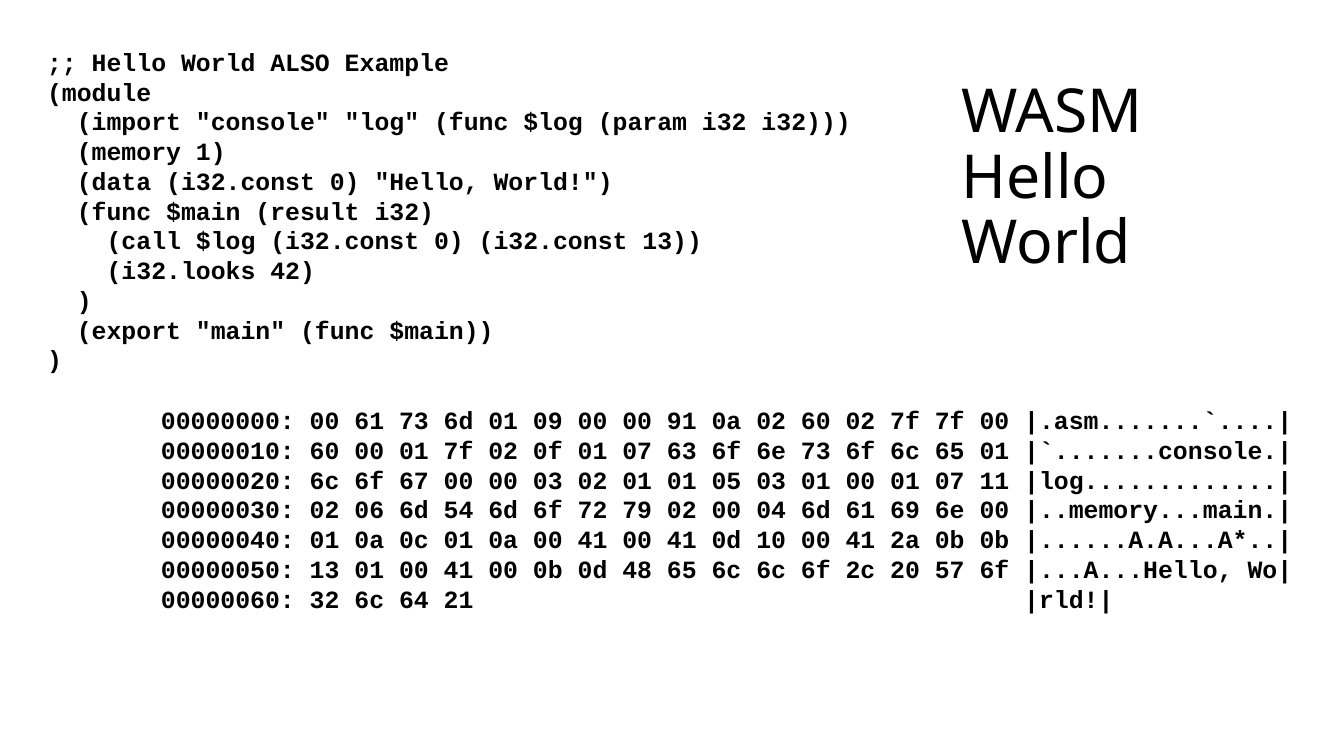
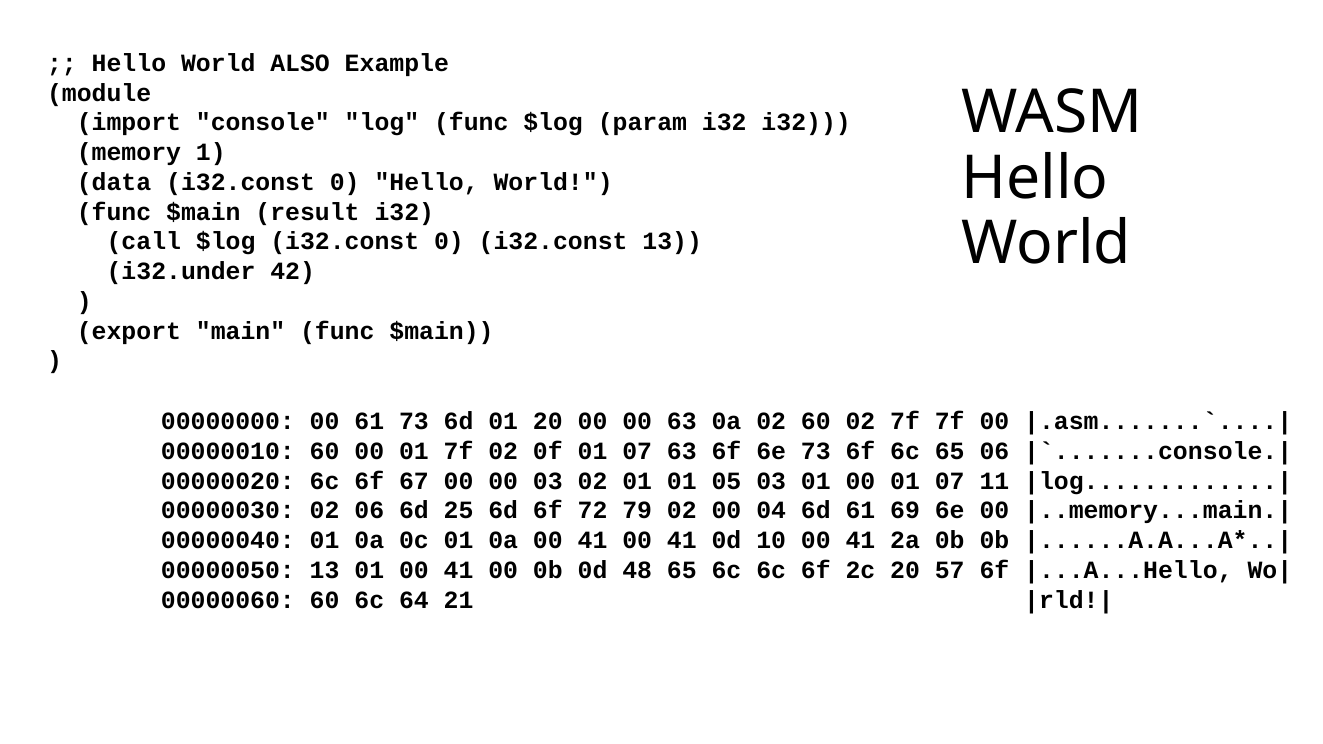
i32.looks: i32.looks -> i32.under (181, 272)
01 09: 09 -> 20 (548, 421)
00 91: 91 -> 63 (682, 421)
65 01: 01 -> 06 (994, 451)
54: 54 -> 25 (459, 511)
00000060 32: 32 -> 60 (325, 600)
